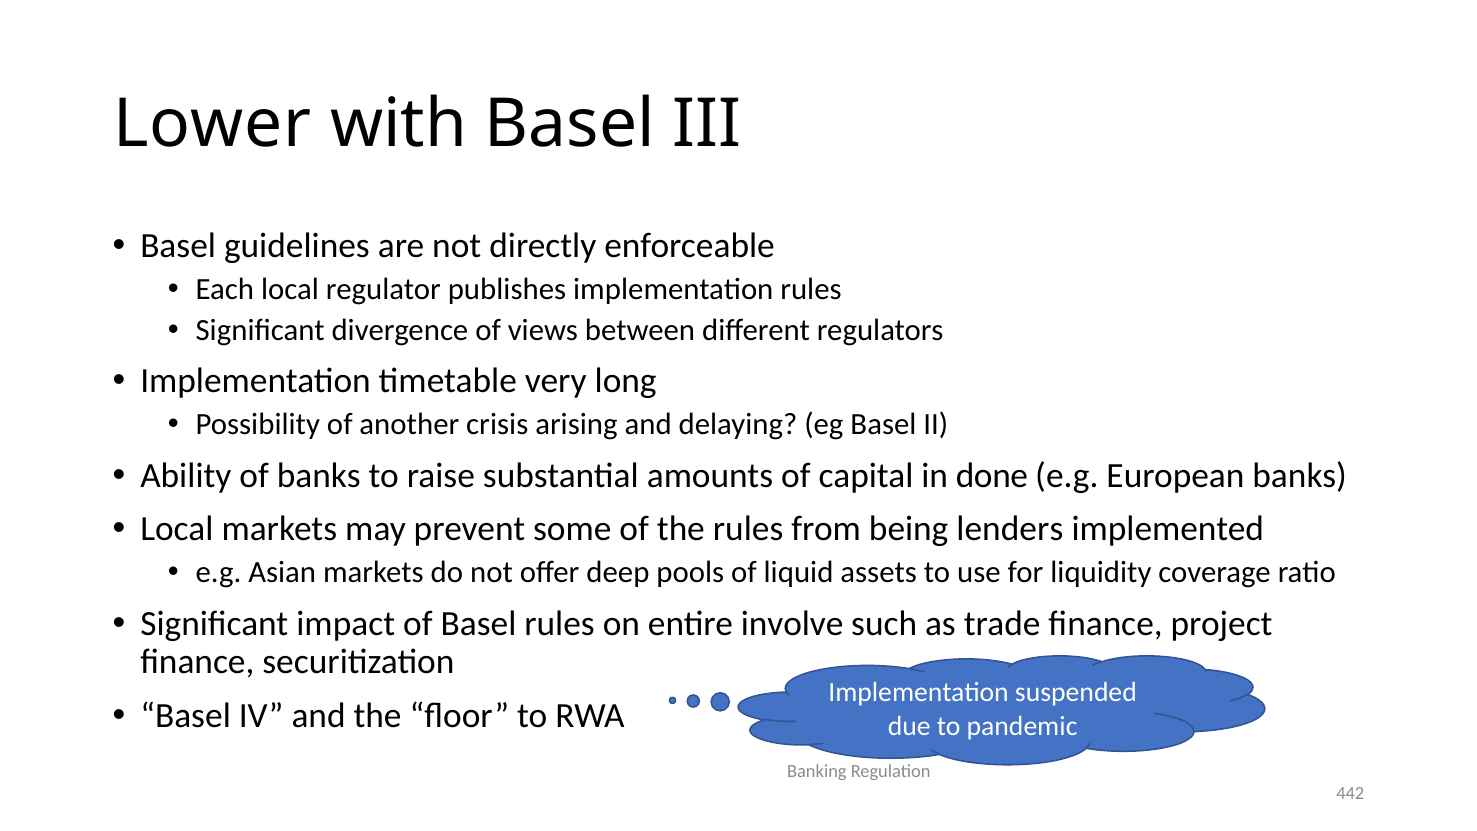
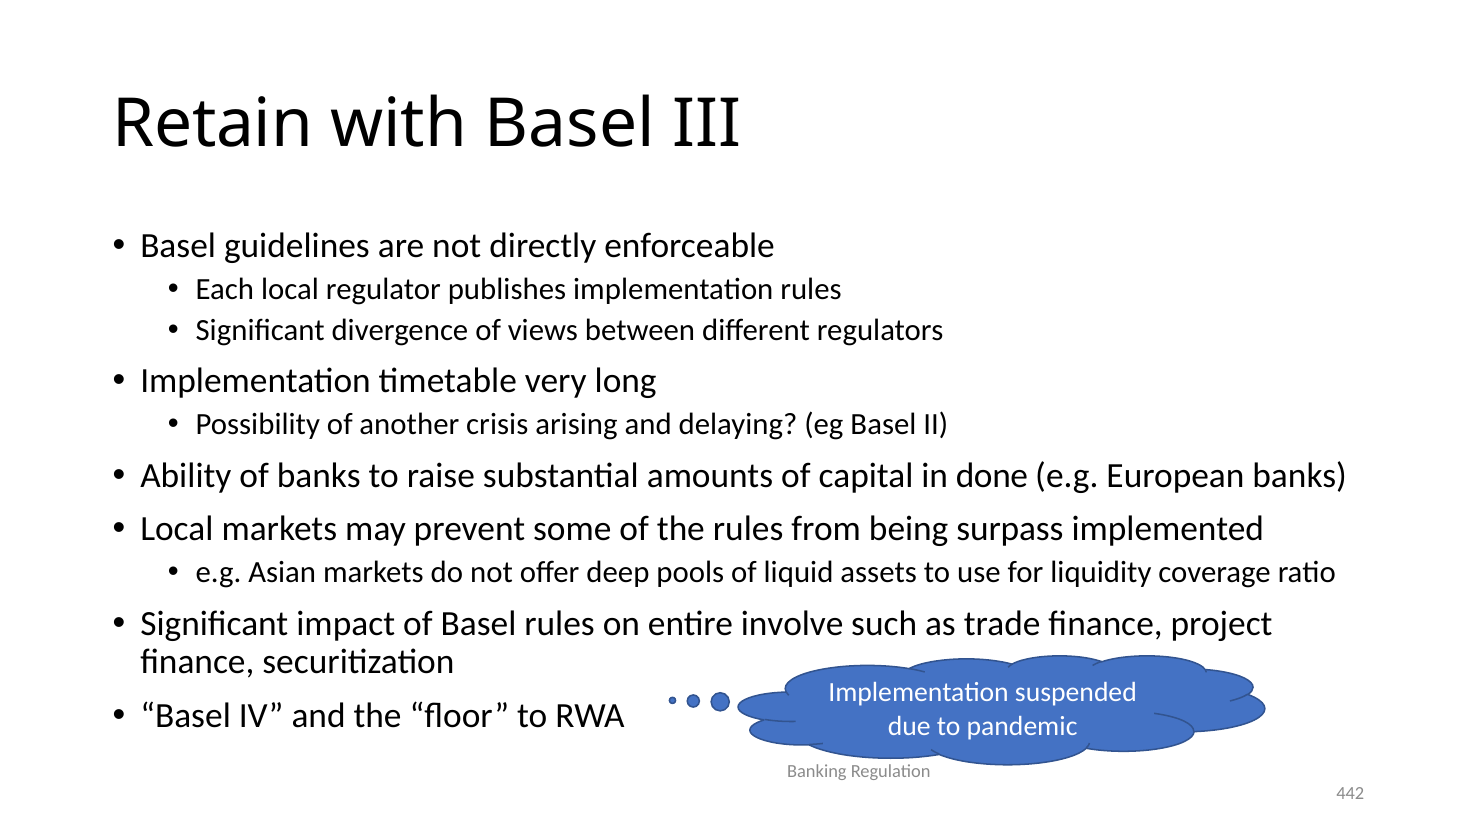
Lower: Lower -> Retain (213, 124)
lenders: lenders -> surpass (1010, 529)
